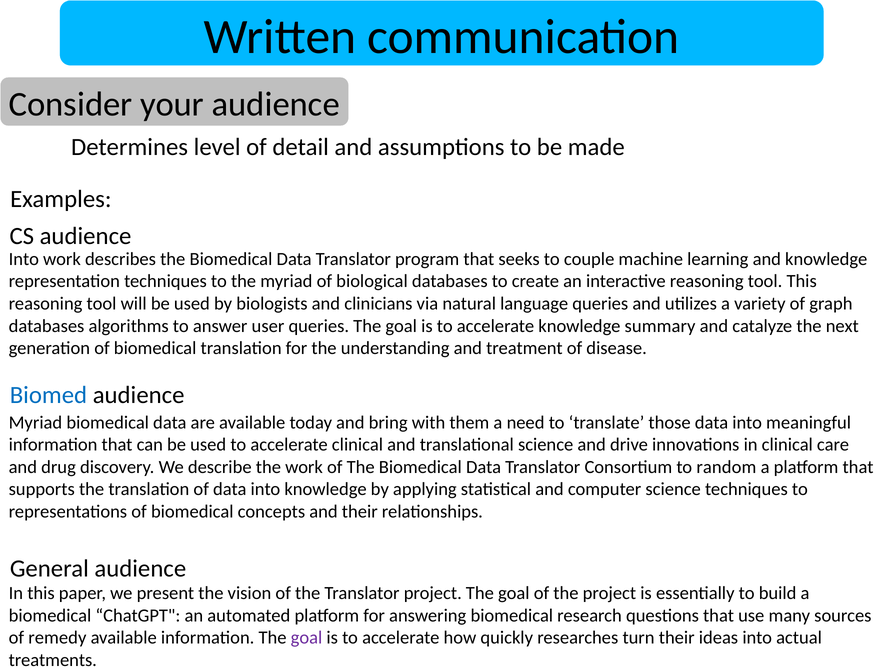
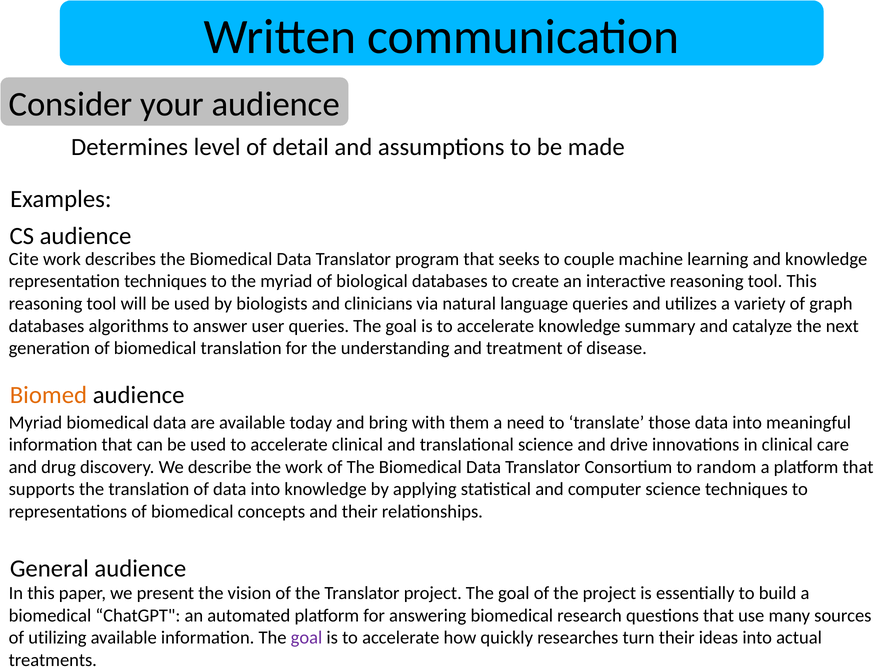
Into: Into -> Cite (24, 259)
Biomed colour: blue -> orange (48, 395)
remedy: remedy -> utilizing (57, 638)
